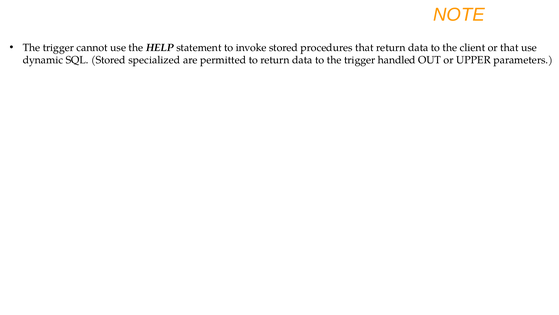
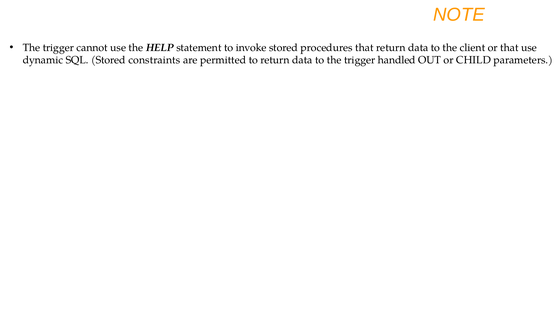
specialized: specialized -> constraints (154, 60)
UPPER: UPPER -> CHILD (473, 60)
